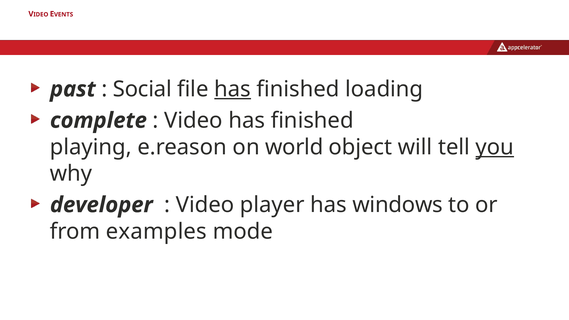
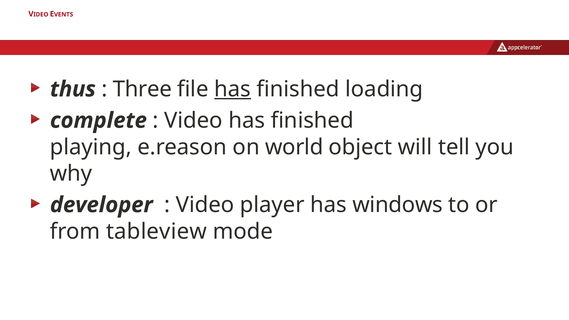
past: past -> thus (73, 89)
Social: Social -> Three (142, 89)
you underline: present -> none (495, 147)
examples: examples -> tableview (156, 232)
